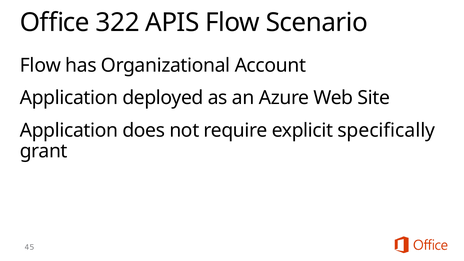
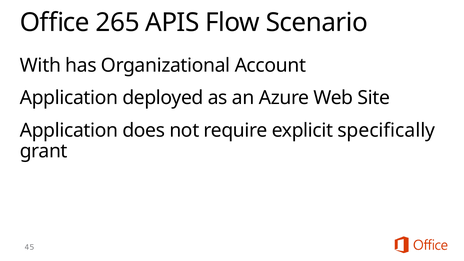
322: 322 -> 265 (118, 23)
Flow: Flow -> With (40, 65)
